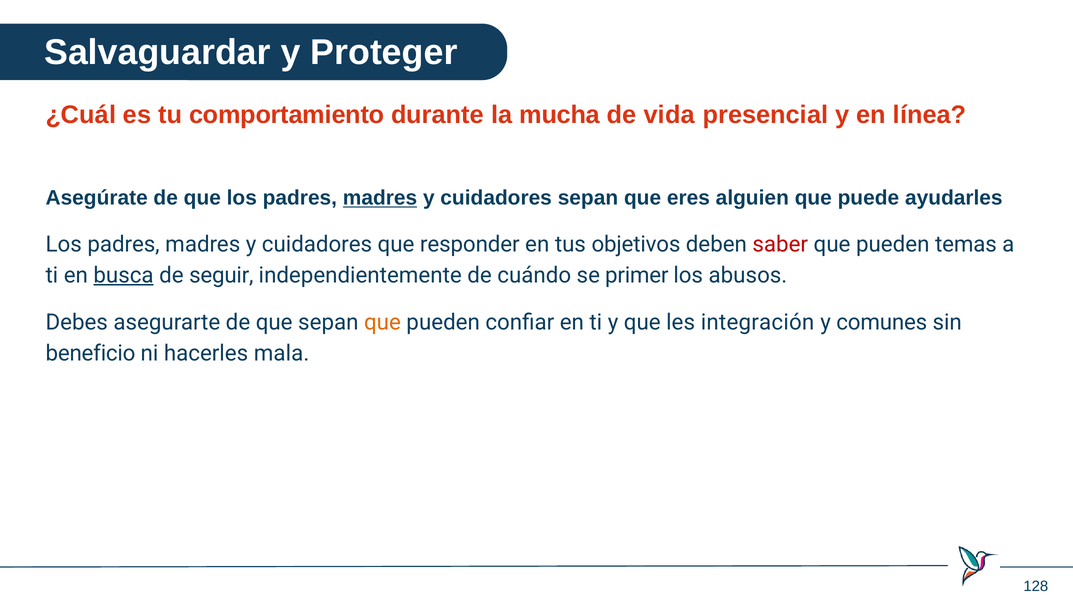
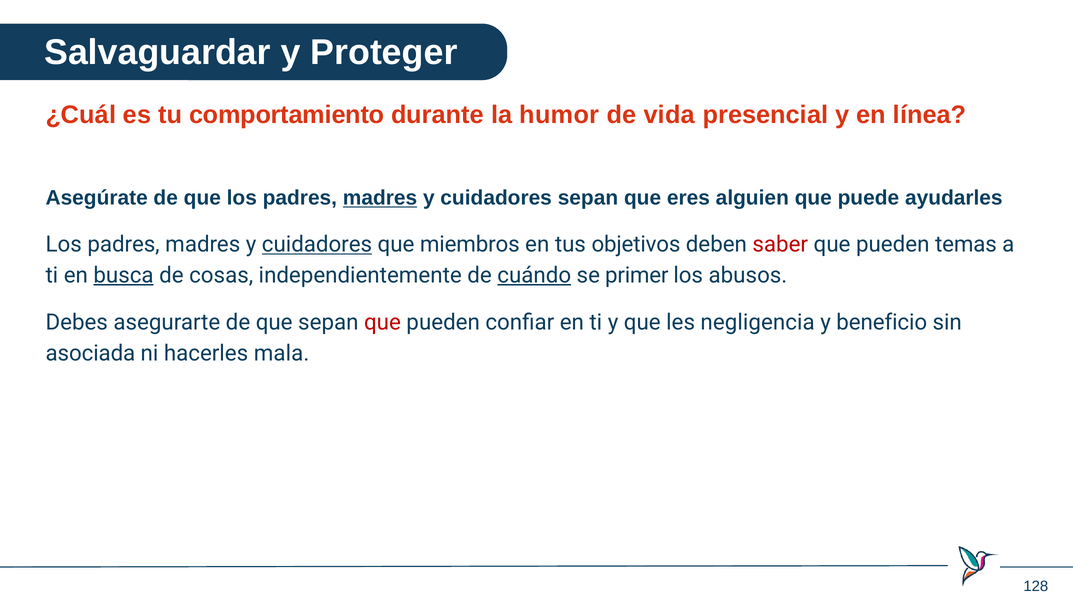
mucha: mucha -> humor (559, 115)
cuidadores underline: none -> present (317, 244)
responder: responder -> miembros (470, 244)
seguir: seguir -> cosas (221, 275)
cuándo underline: none -> present (534, 275)
que colour: orange -> red (382, 322)
integración: integración -> negligencia (758, 322)
comunes: comunes -> beneficio (882, 322)
beneficio: beneficio -> asociada (90, 353)
